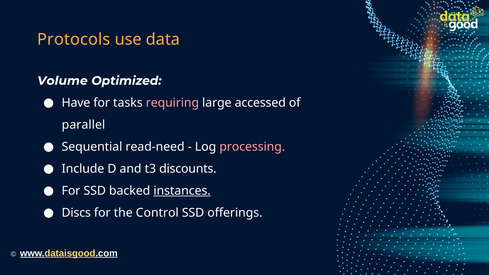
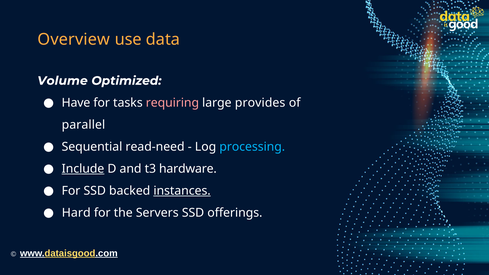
Protocols: Protocols -> Overview (74, 40)
accessed: accessed -> provides (260, 103)
processing colour: pink -> light blue (252, 147)
Include underline: none -> present (83, 169)
discounts: discounts -> hardware (188, 169)
Discs: Discs -> Hard (76, 213)
Control: Control -> Servers (157, 213)
